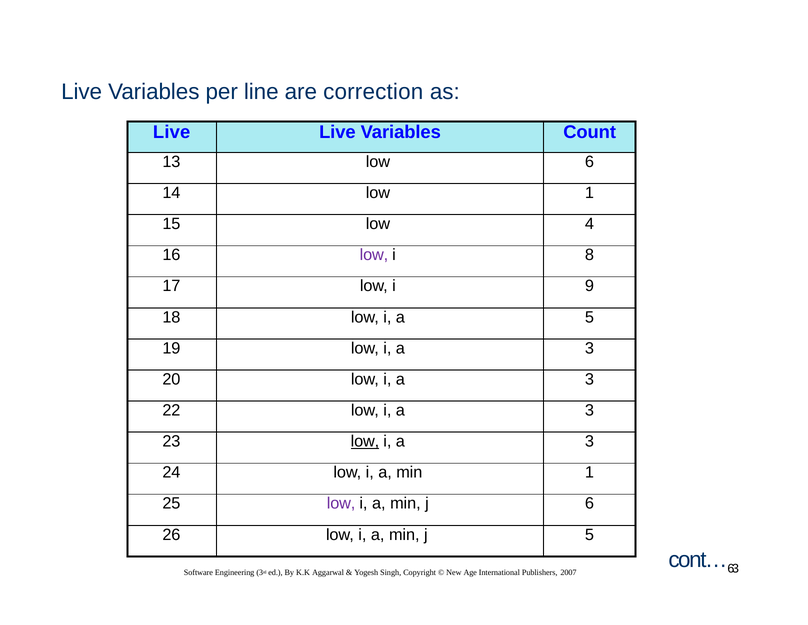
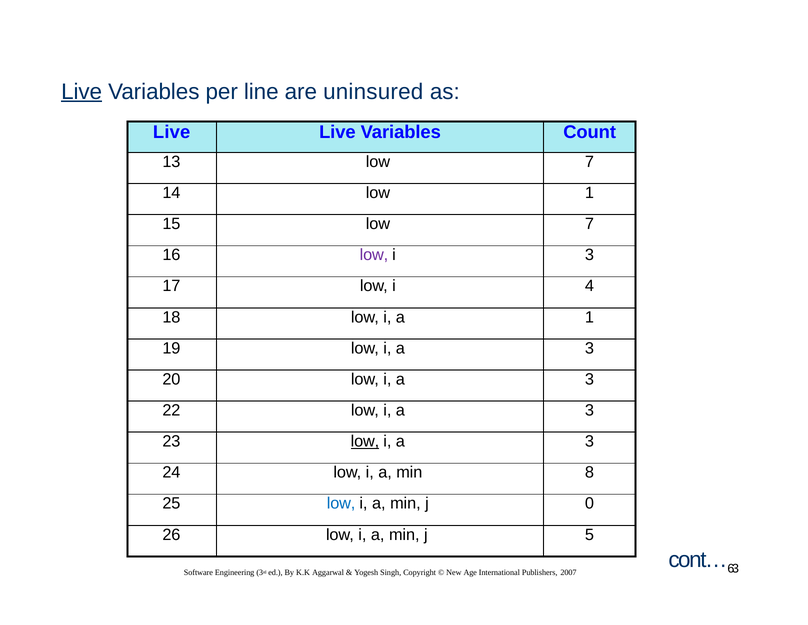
Live underline: none -> present (82, 91)
correction: correction -> uninsured (373, 91)
13 low 6: 6 -> 7 (589, 162)
15 low 4: 4 -> 7 (589, 224)
i 8: 8 -> 3 (589, 255)
9: 9 -> 4 (589, 286)
a 5: 5 -> 1 (589, 317)
min 1: 1 -> 8 (589, 472)
low colour: purple -> blue (341, 503)
j 6: 6 -> 0 (589, 503)
